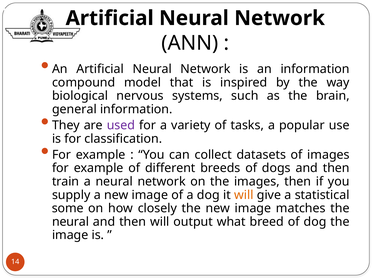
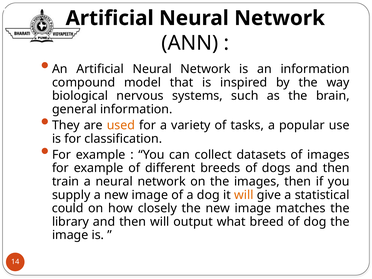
used colour: purple -> orange (121, 125)
some: some -> could (68, 208)
neural: neural -> library (71, 222)
